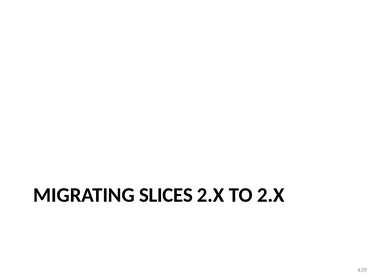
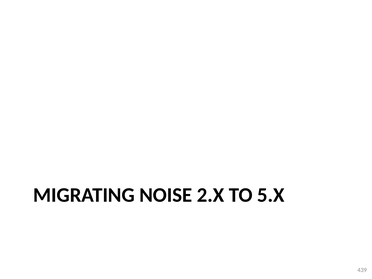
SLICES: SLICES -> NOISE (166, 195)
TO 2.X: 2.X -> 5.X (271, 195)
